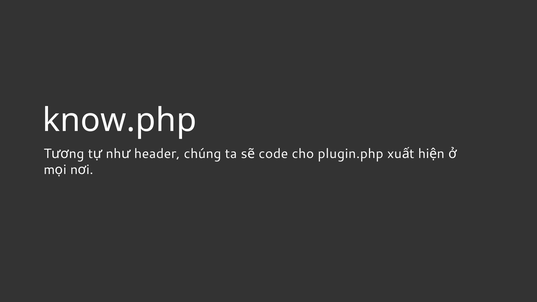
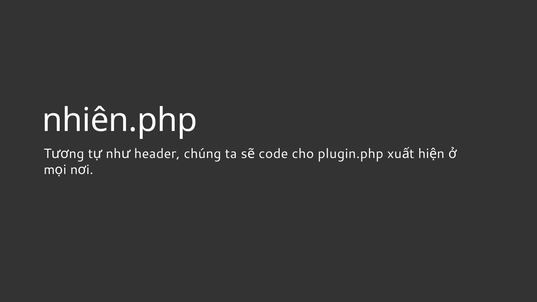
know.php: know.php -> nhiên.php (120, 120)
